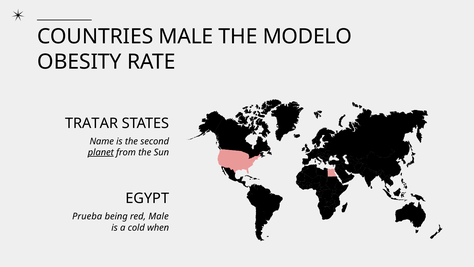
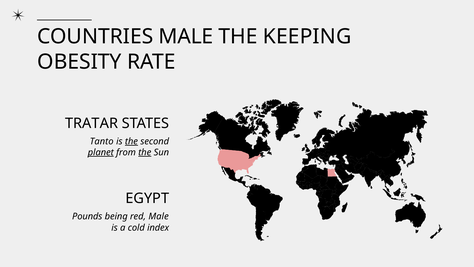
MODELO: MODELO -> KEEPING (307, 37)
Name: Name -> Tanto (102, 141)
the underline: none -> present (131, 141)
the underline: none -> present (145, 152)
Prueba: Prueba -> Pounds (87, 216)
when: when -> index (158, 227)
